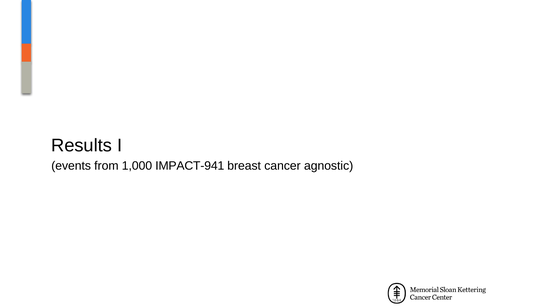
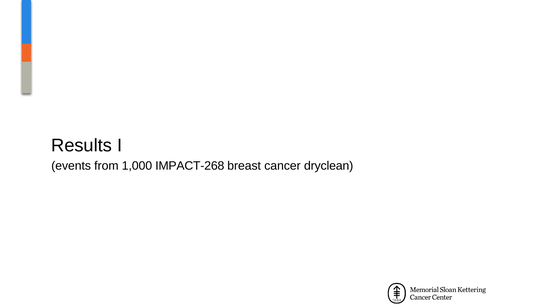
IMPACT-941: IMPACT-941 -> IMPACT-268 (190, 166)
agnostic: agnostic -> dryclean (329, 166)
